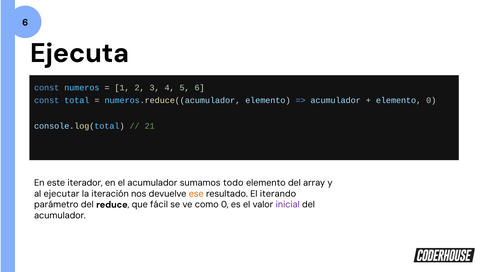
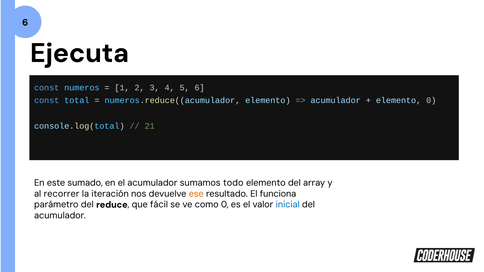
iterador: iterador -> sumado (85, 183)
ejecutar: ejecutar -> recorrer (62, 194)
iterando: iterando -> funciona (278, 194)
inicial colour: purple -> blue (288, 205)
